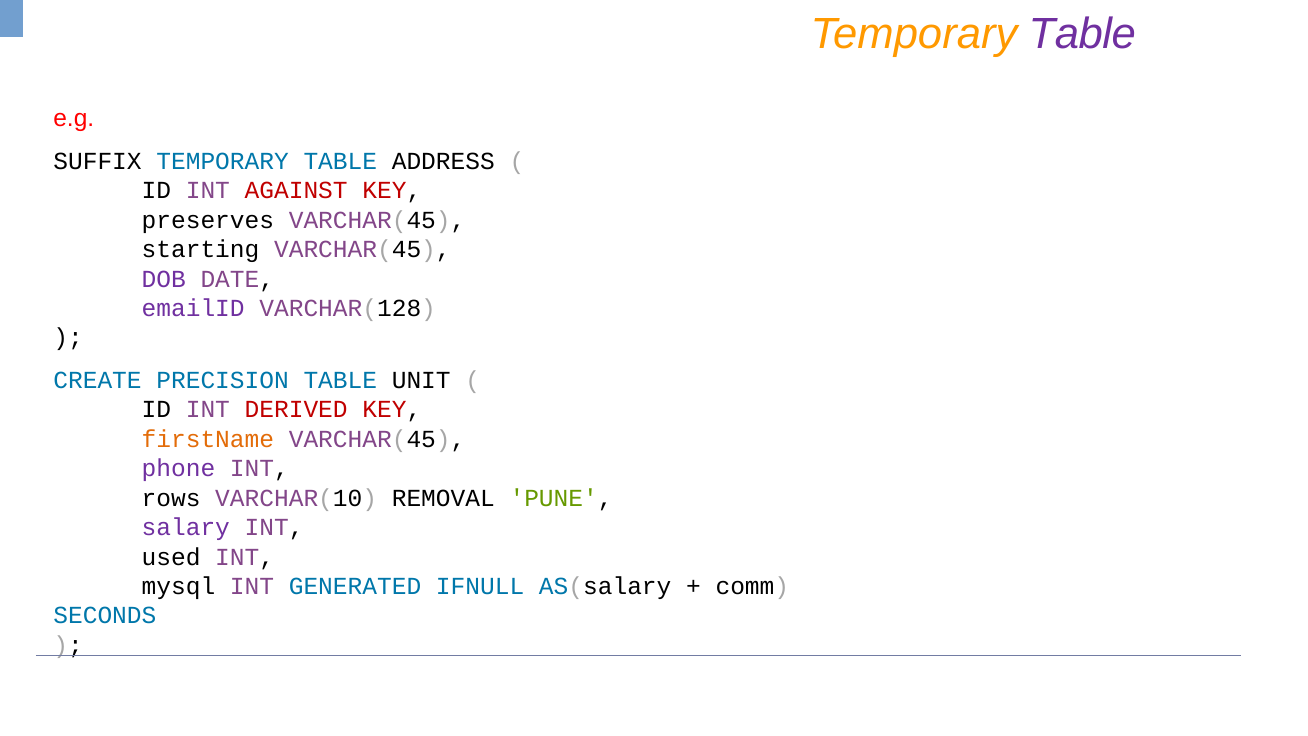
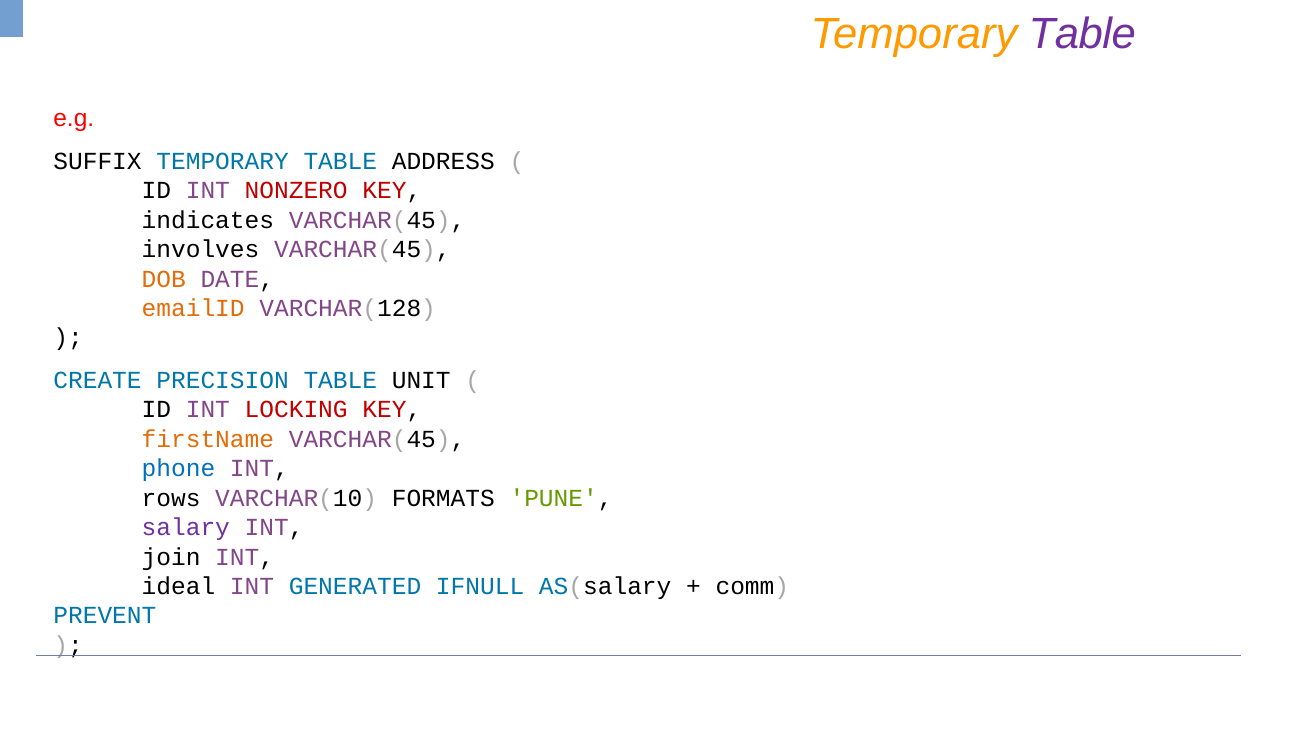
AGAINST: AGAINST -> NONZERO (296, 191)
preserves: preserves -> indicates (208, 220)
starting: starting -> involves (201, 249)
DOB colour: purple -> orange (164, 279)
emailID colour: purple -> orange (193, 308)
DERIVED: DERIVED -> LOCKING (296, 410)
phone colour: purple -> blue (178, 469)
REMOVAL: REMOVAL -> FORMATS (443, 498)
used: used -> join (171, 557)
mysql: mysql -> ideal (178, 586)
SECONDS: SECONDS -> PREVENT (105, 616)
